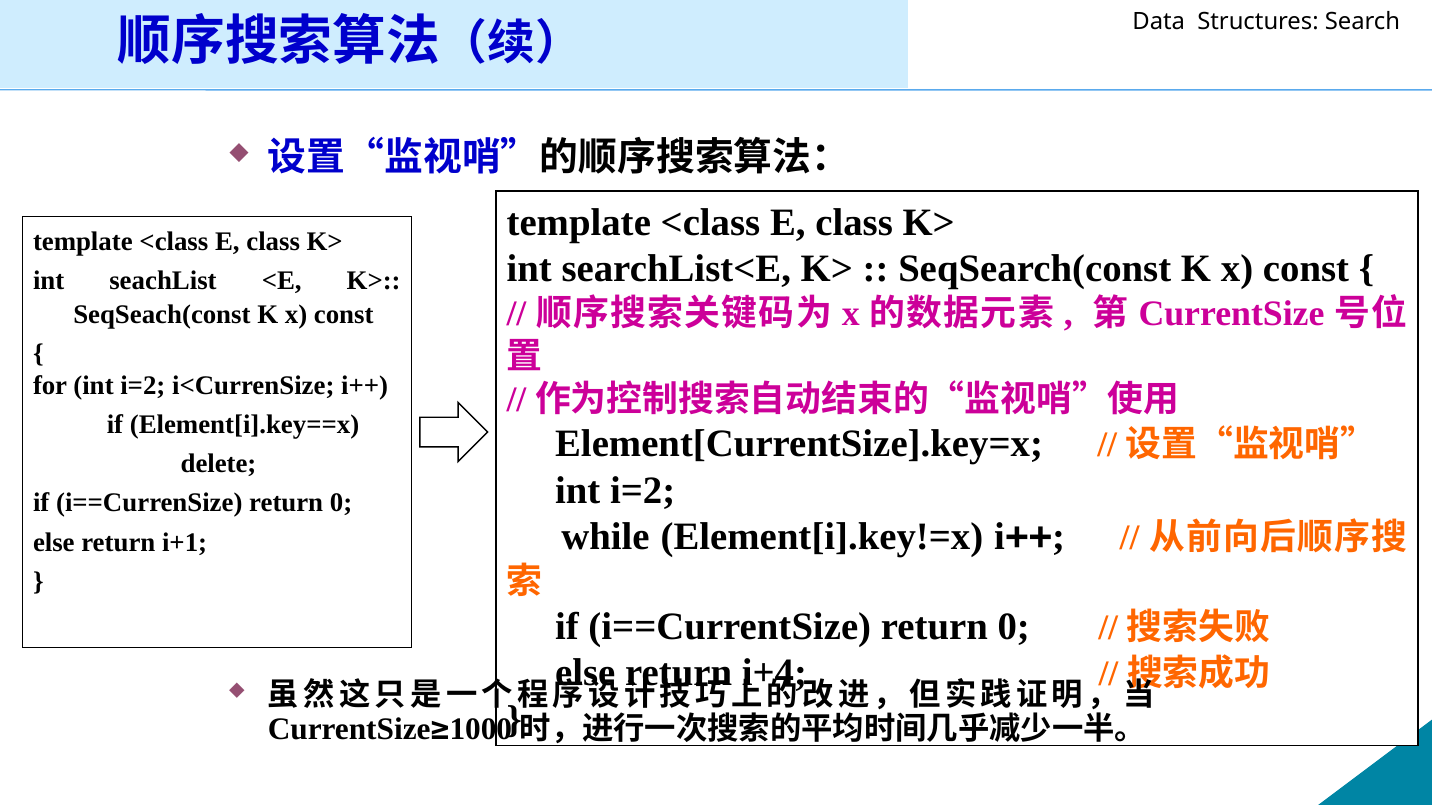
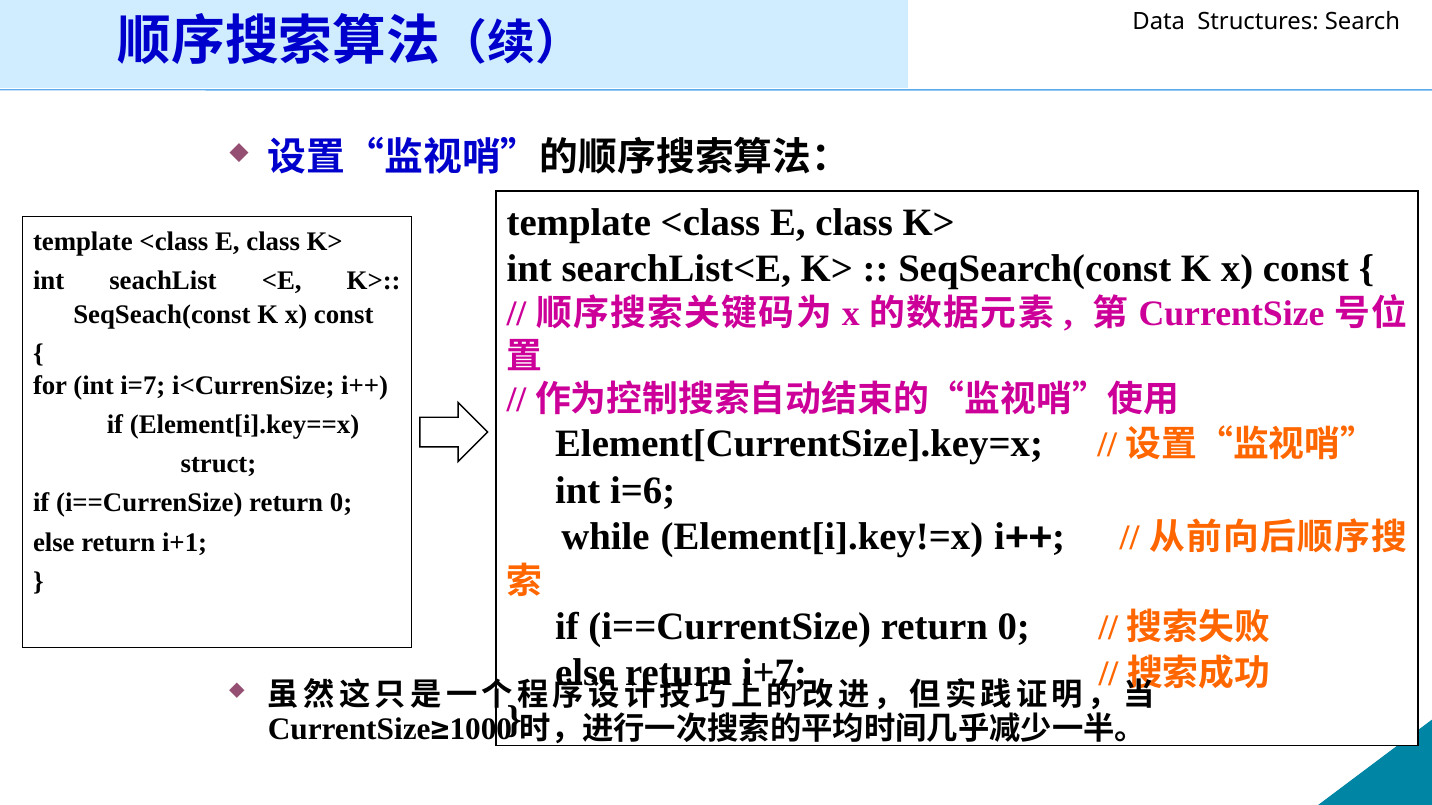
for int i=2: i=2 -> i=7 (143, 386)
delete: delete -> struct (219, 464)
i=2: i=2 -> i=6 (643, 491)
i+4: i+4 -> i+7 (774, 673)
